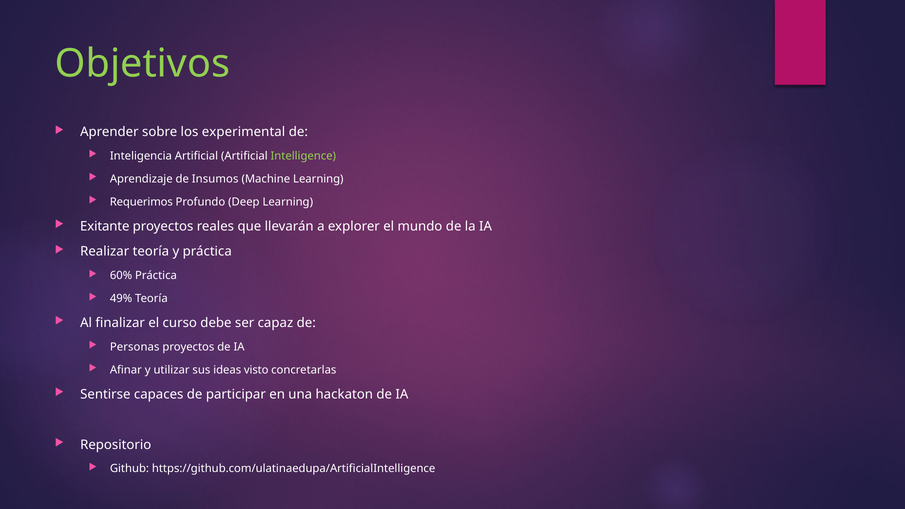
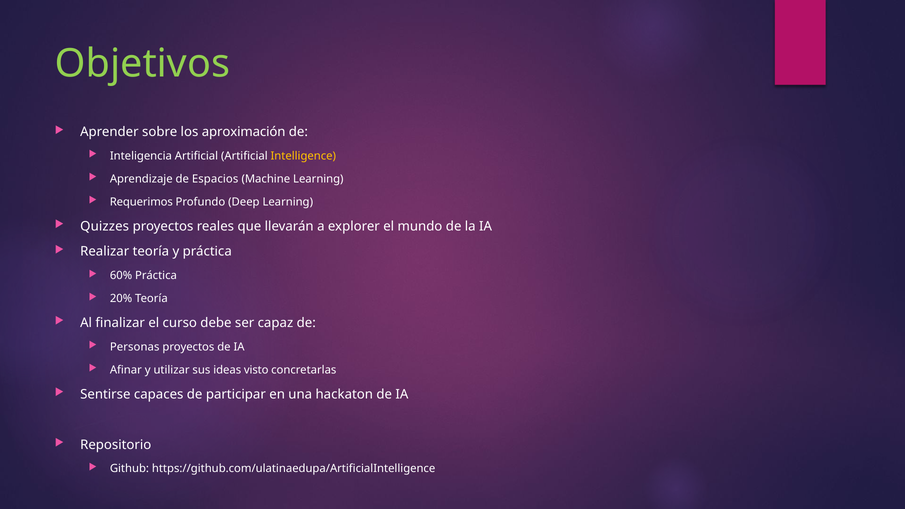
experimental: experimental -> aproximación (244, 132)
Intelligence colour: light green -> yellow (303, 156)
Insumos: Insumos -> Espacios (215, 179)
Exitante: Exitante -> Quizzes (105, 226)
49%: 49% -> 20% (121, 299)
